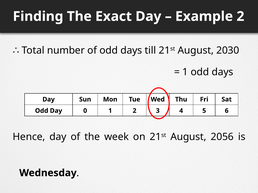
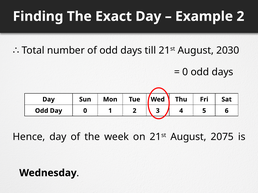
1: 1 -> 0 (185, 72)
2056: 2056 -> 2075 (222, 137)
